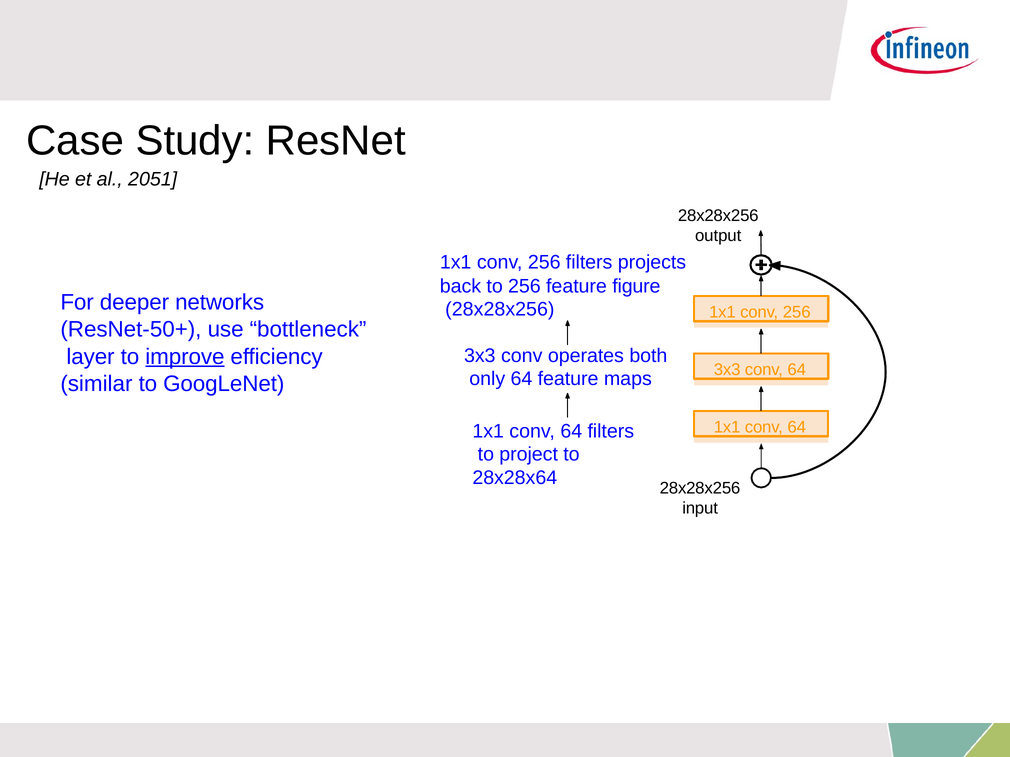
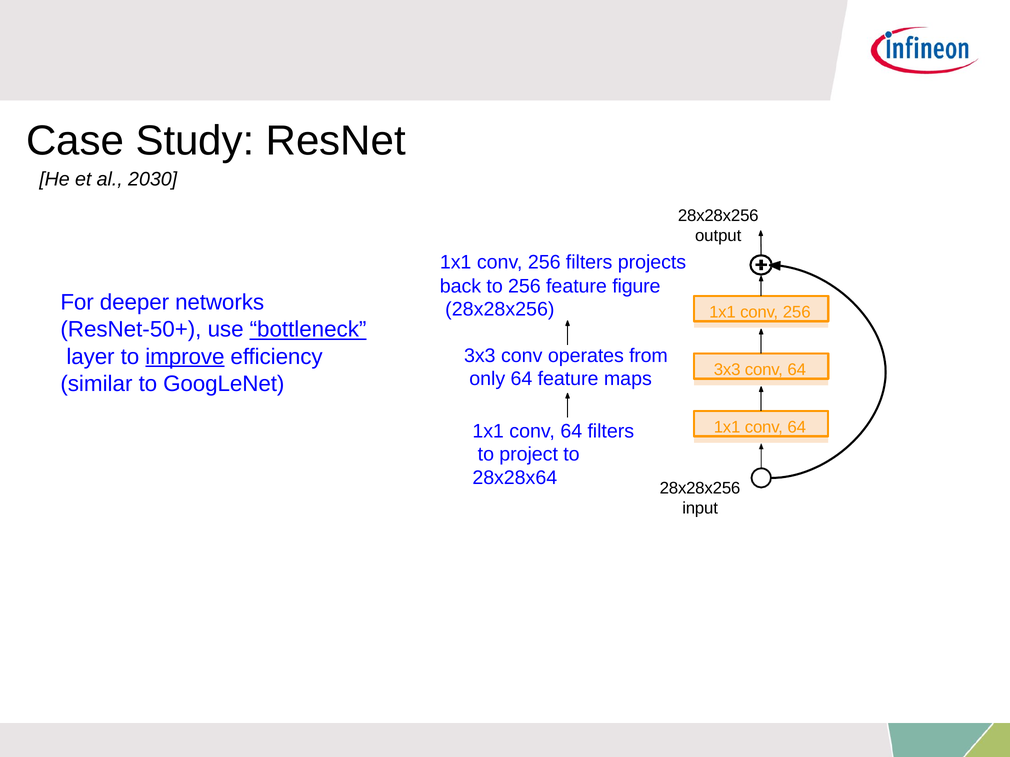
2051: 2051 -> 2030 (153, 180)
bottleneck underline: none -> present (308, 330)
both: both -> from (648, 356)
